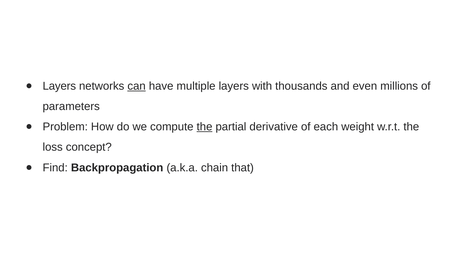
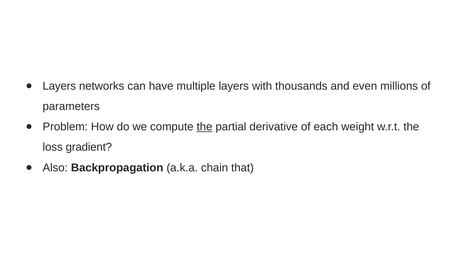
can underline: present -> none (137, 86)
concept: concept -> gradient (89, 147)
Find: Find -> Also (55, 168)
